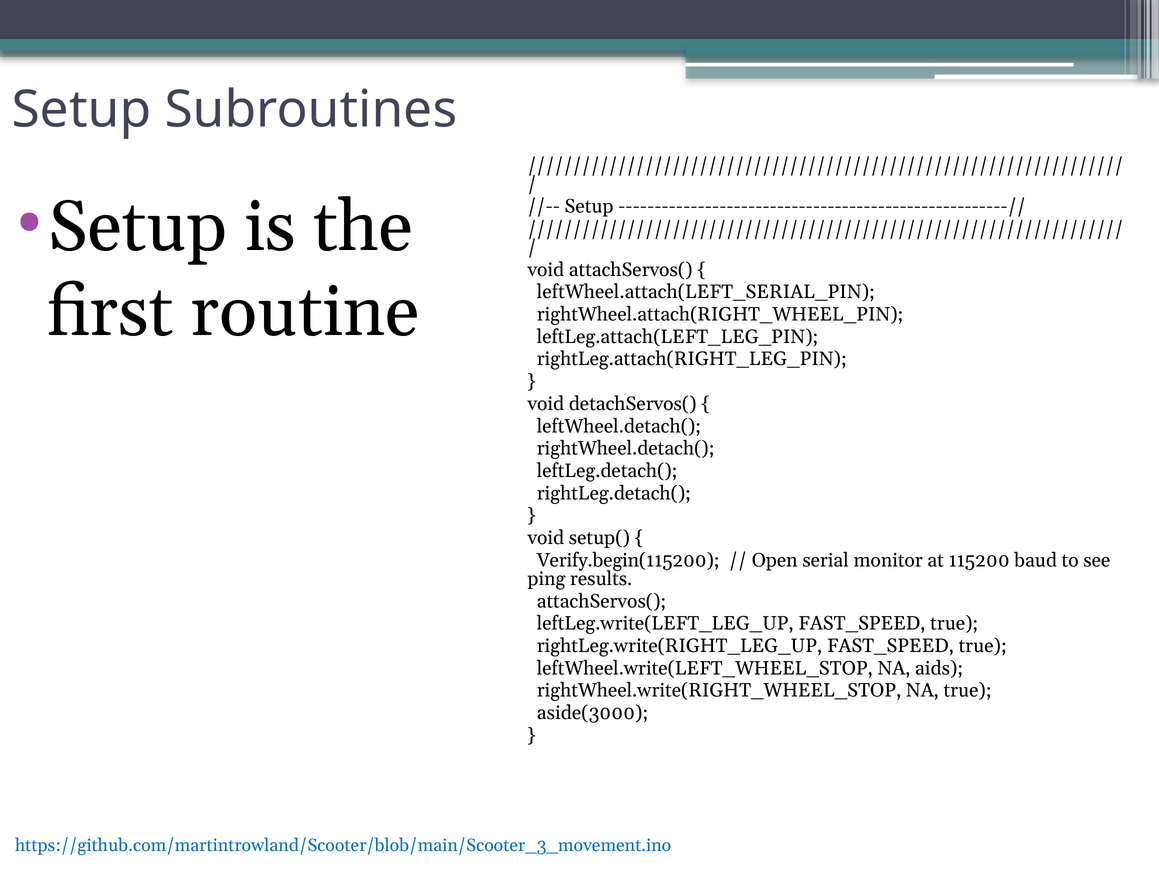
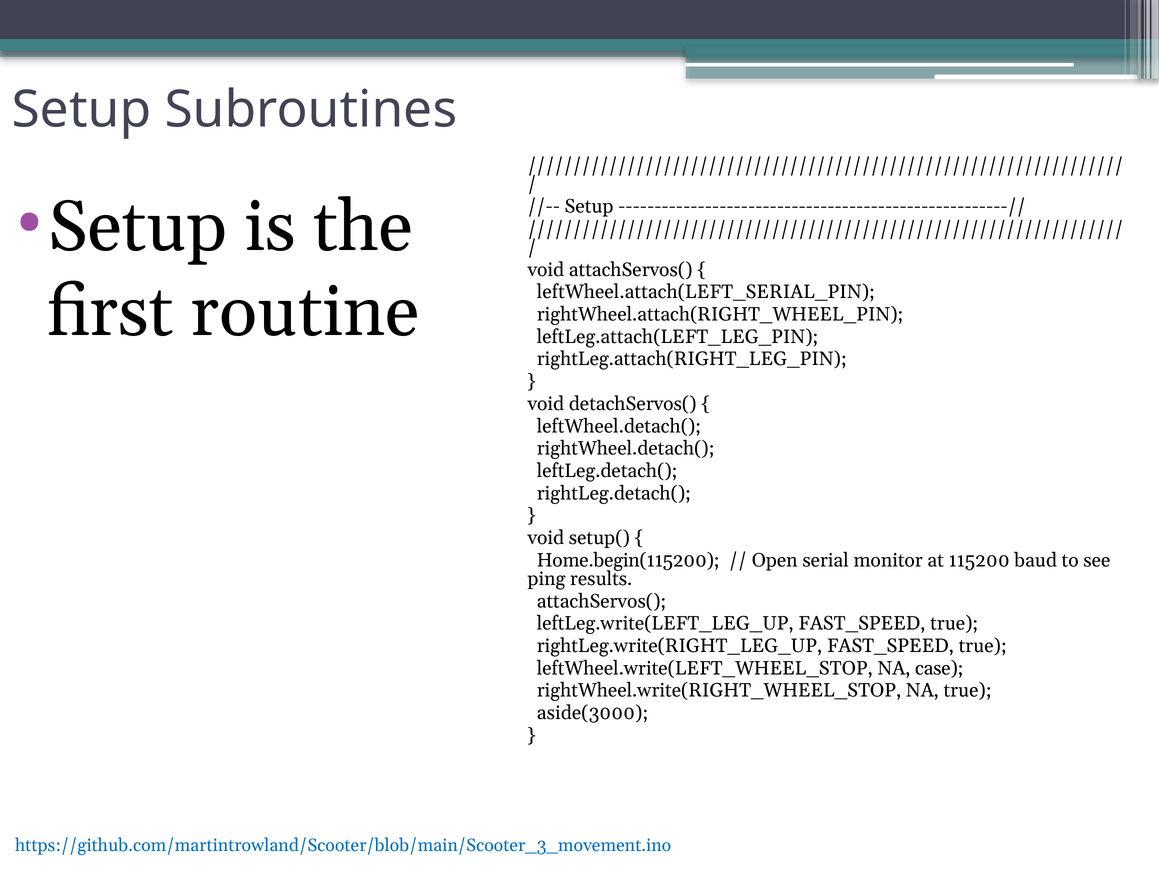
Verify.begin(115200: Verify.begin(115200 -> Home.begin(115200 (628, 560)
aids: aids -> case (939, 668)
